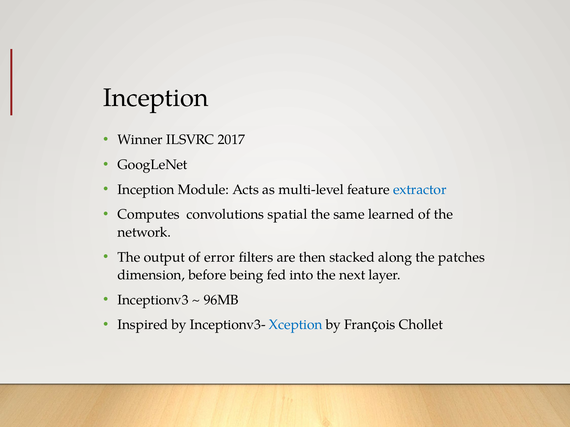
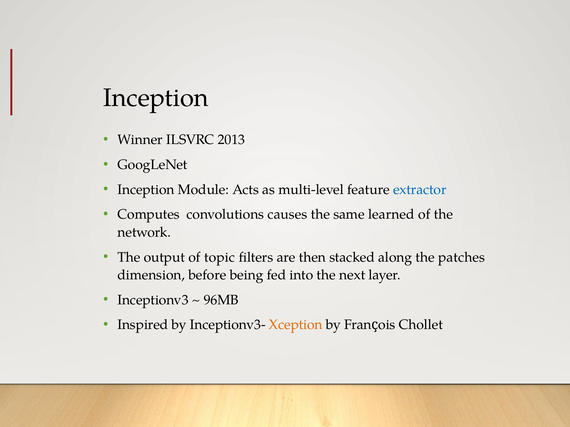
2017: 2017 -> 2013 (231, 140)
spatial: spatial -> causes (287, 215)
error: error -> topic (220, 257)
Xception colour: blue -> orange (296, 325)
